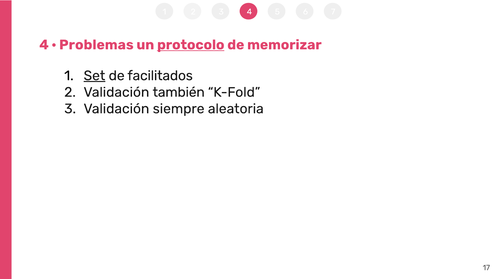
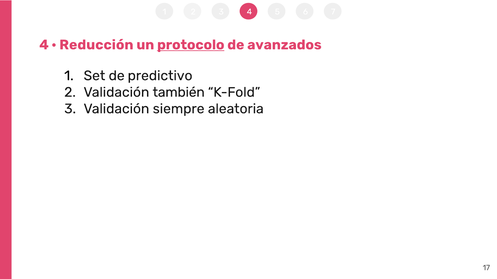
Problemas: Problemas -> Reducción (96, 45)
memorizar: memorizar -> avanzados (284, 45)
Set underline: present -> none (94, 76)
facilitados: facilitados -> predictivo (160, 76)
